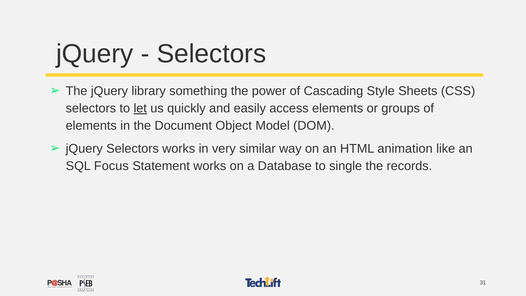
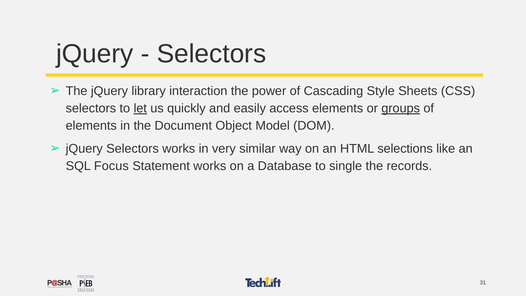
something: something -> interaction (198, 91)
groups underline: none -> present (401, 108)
animation: animation -> selections (405, 149)
